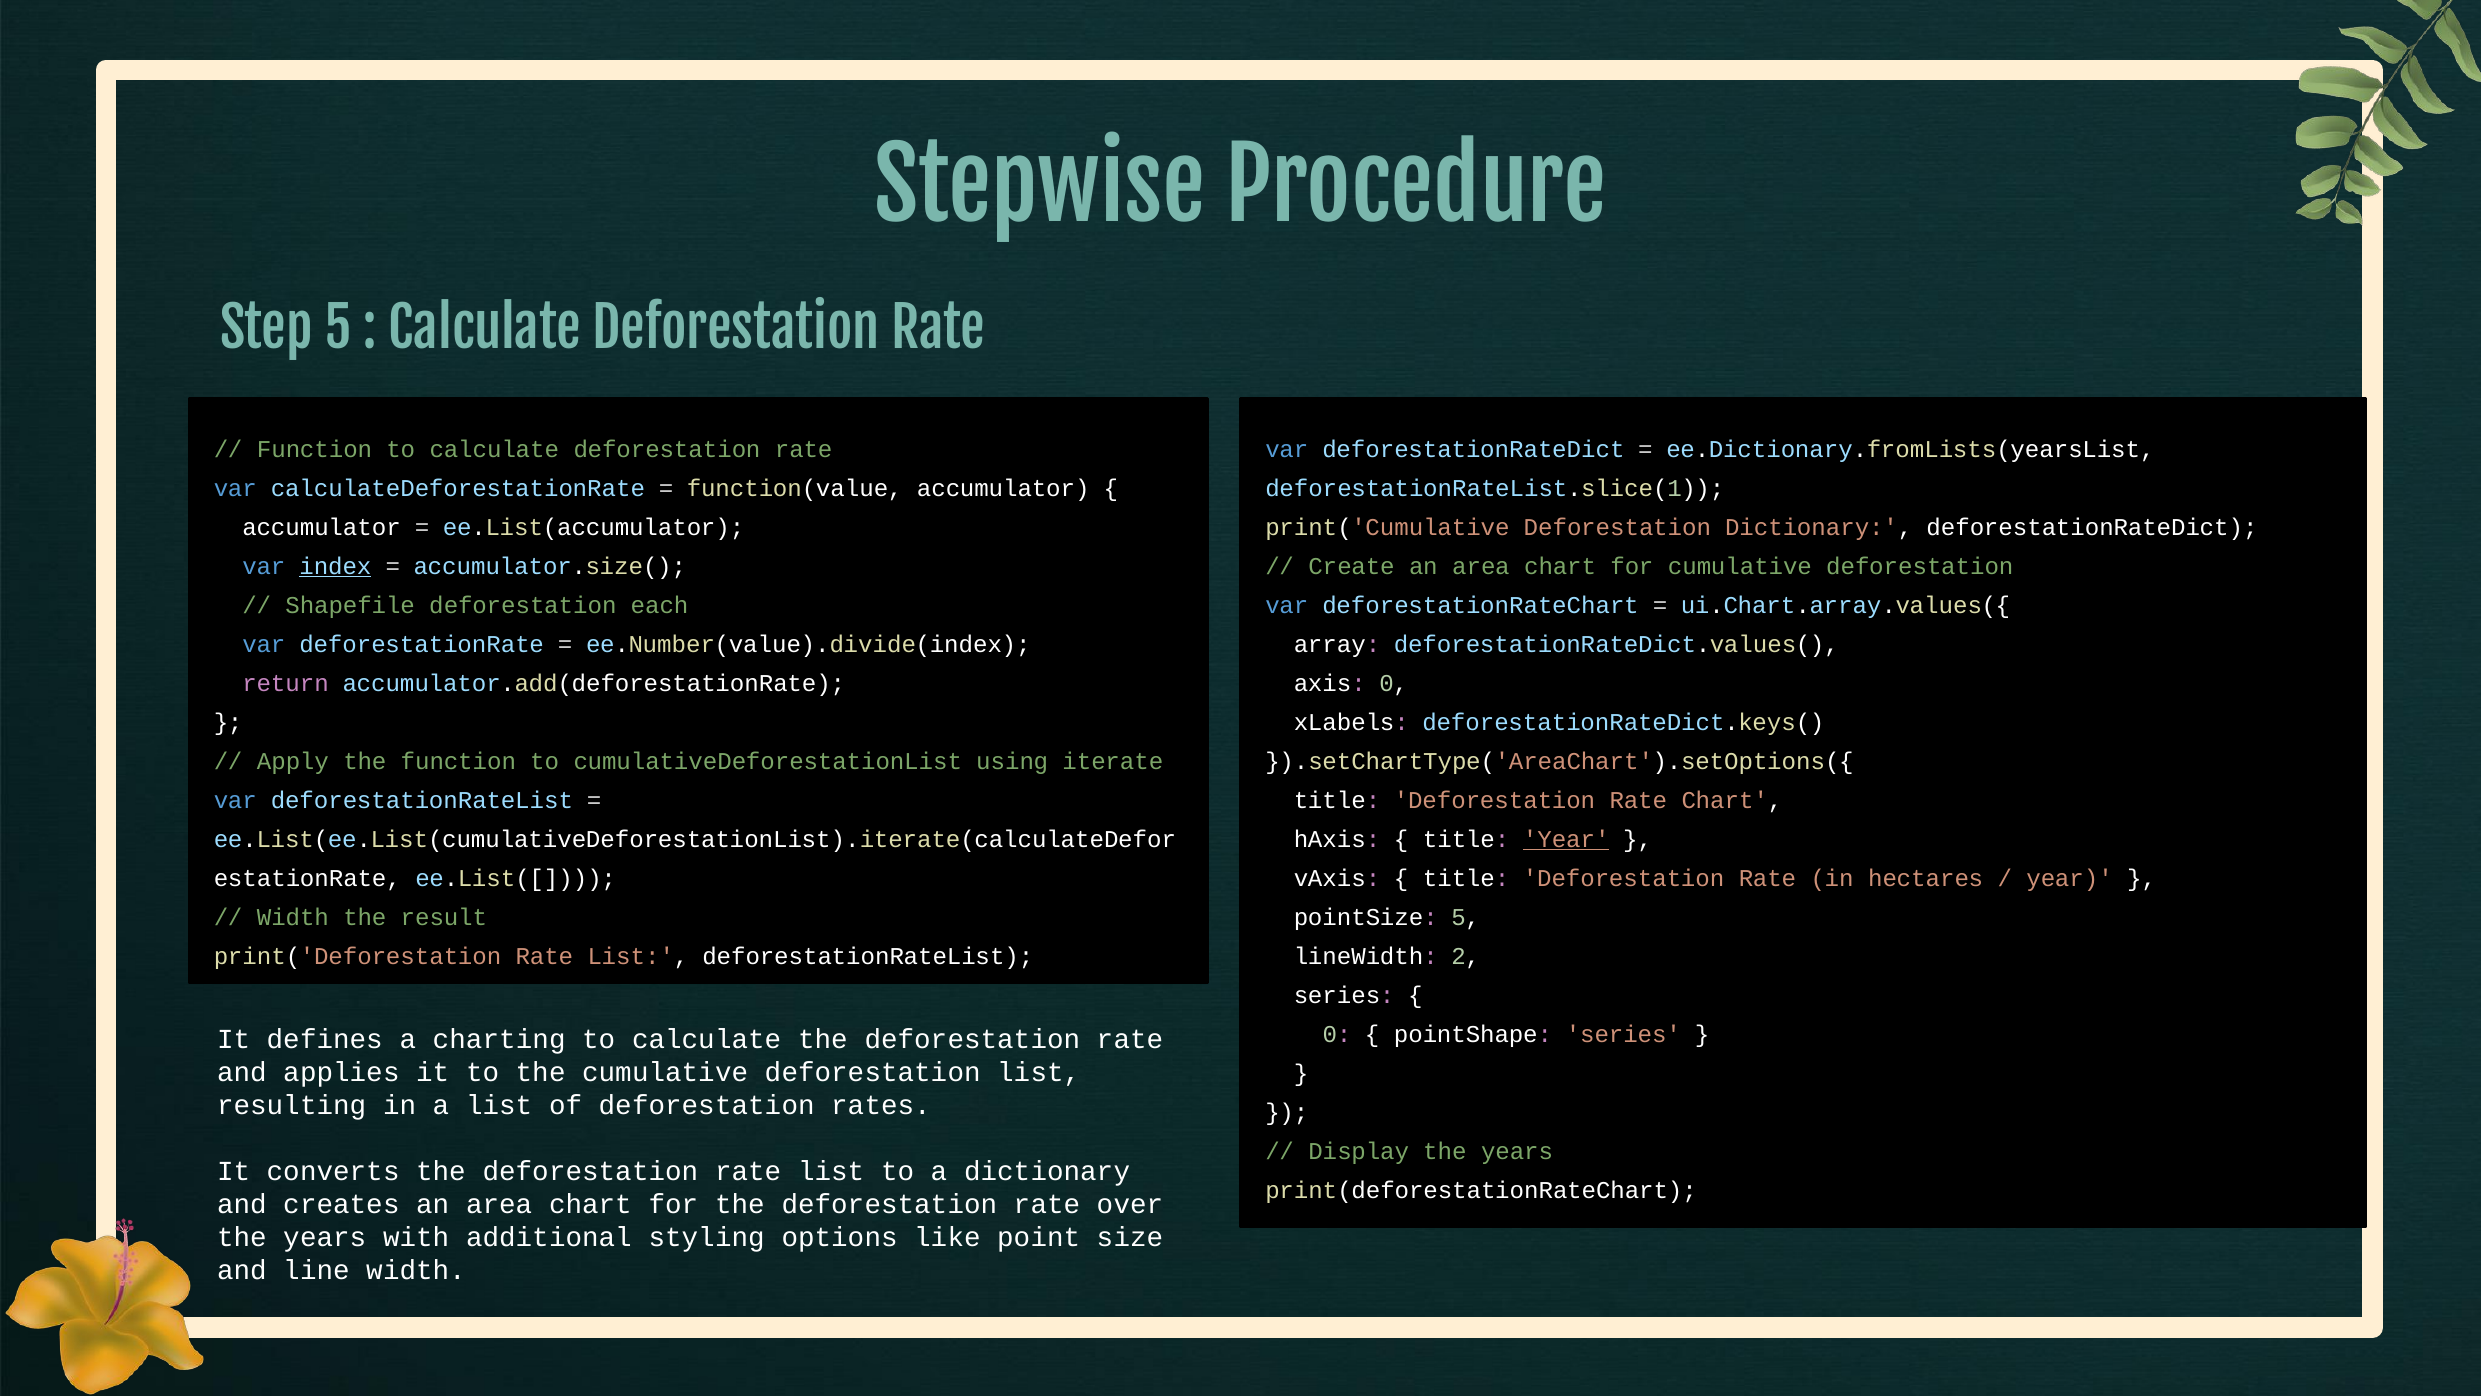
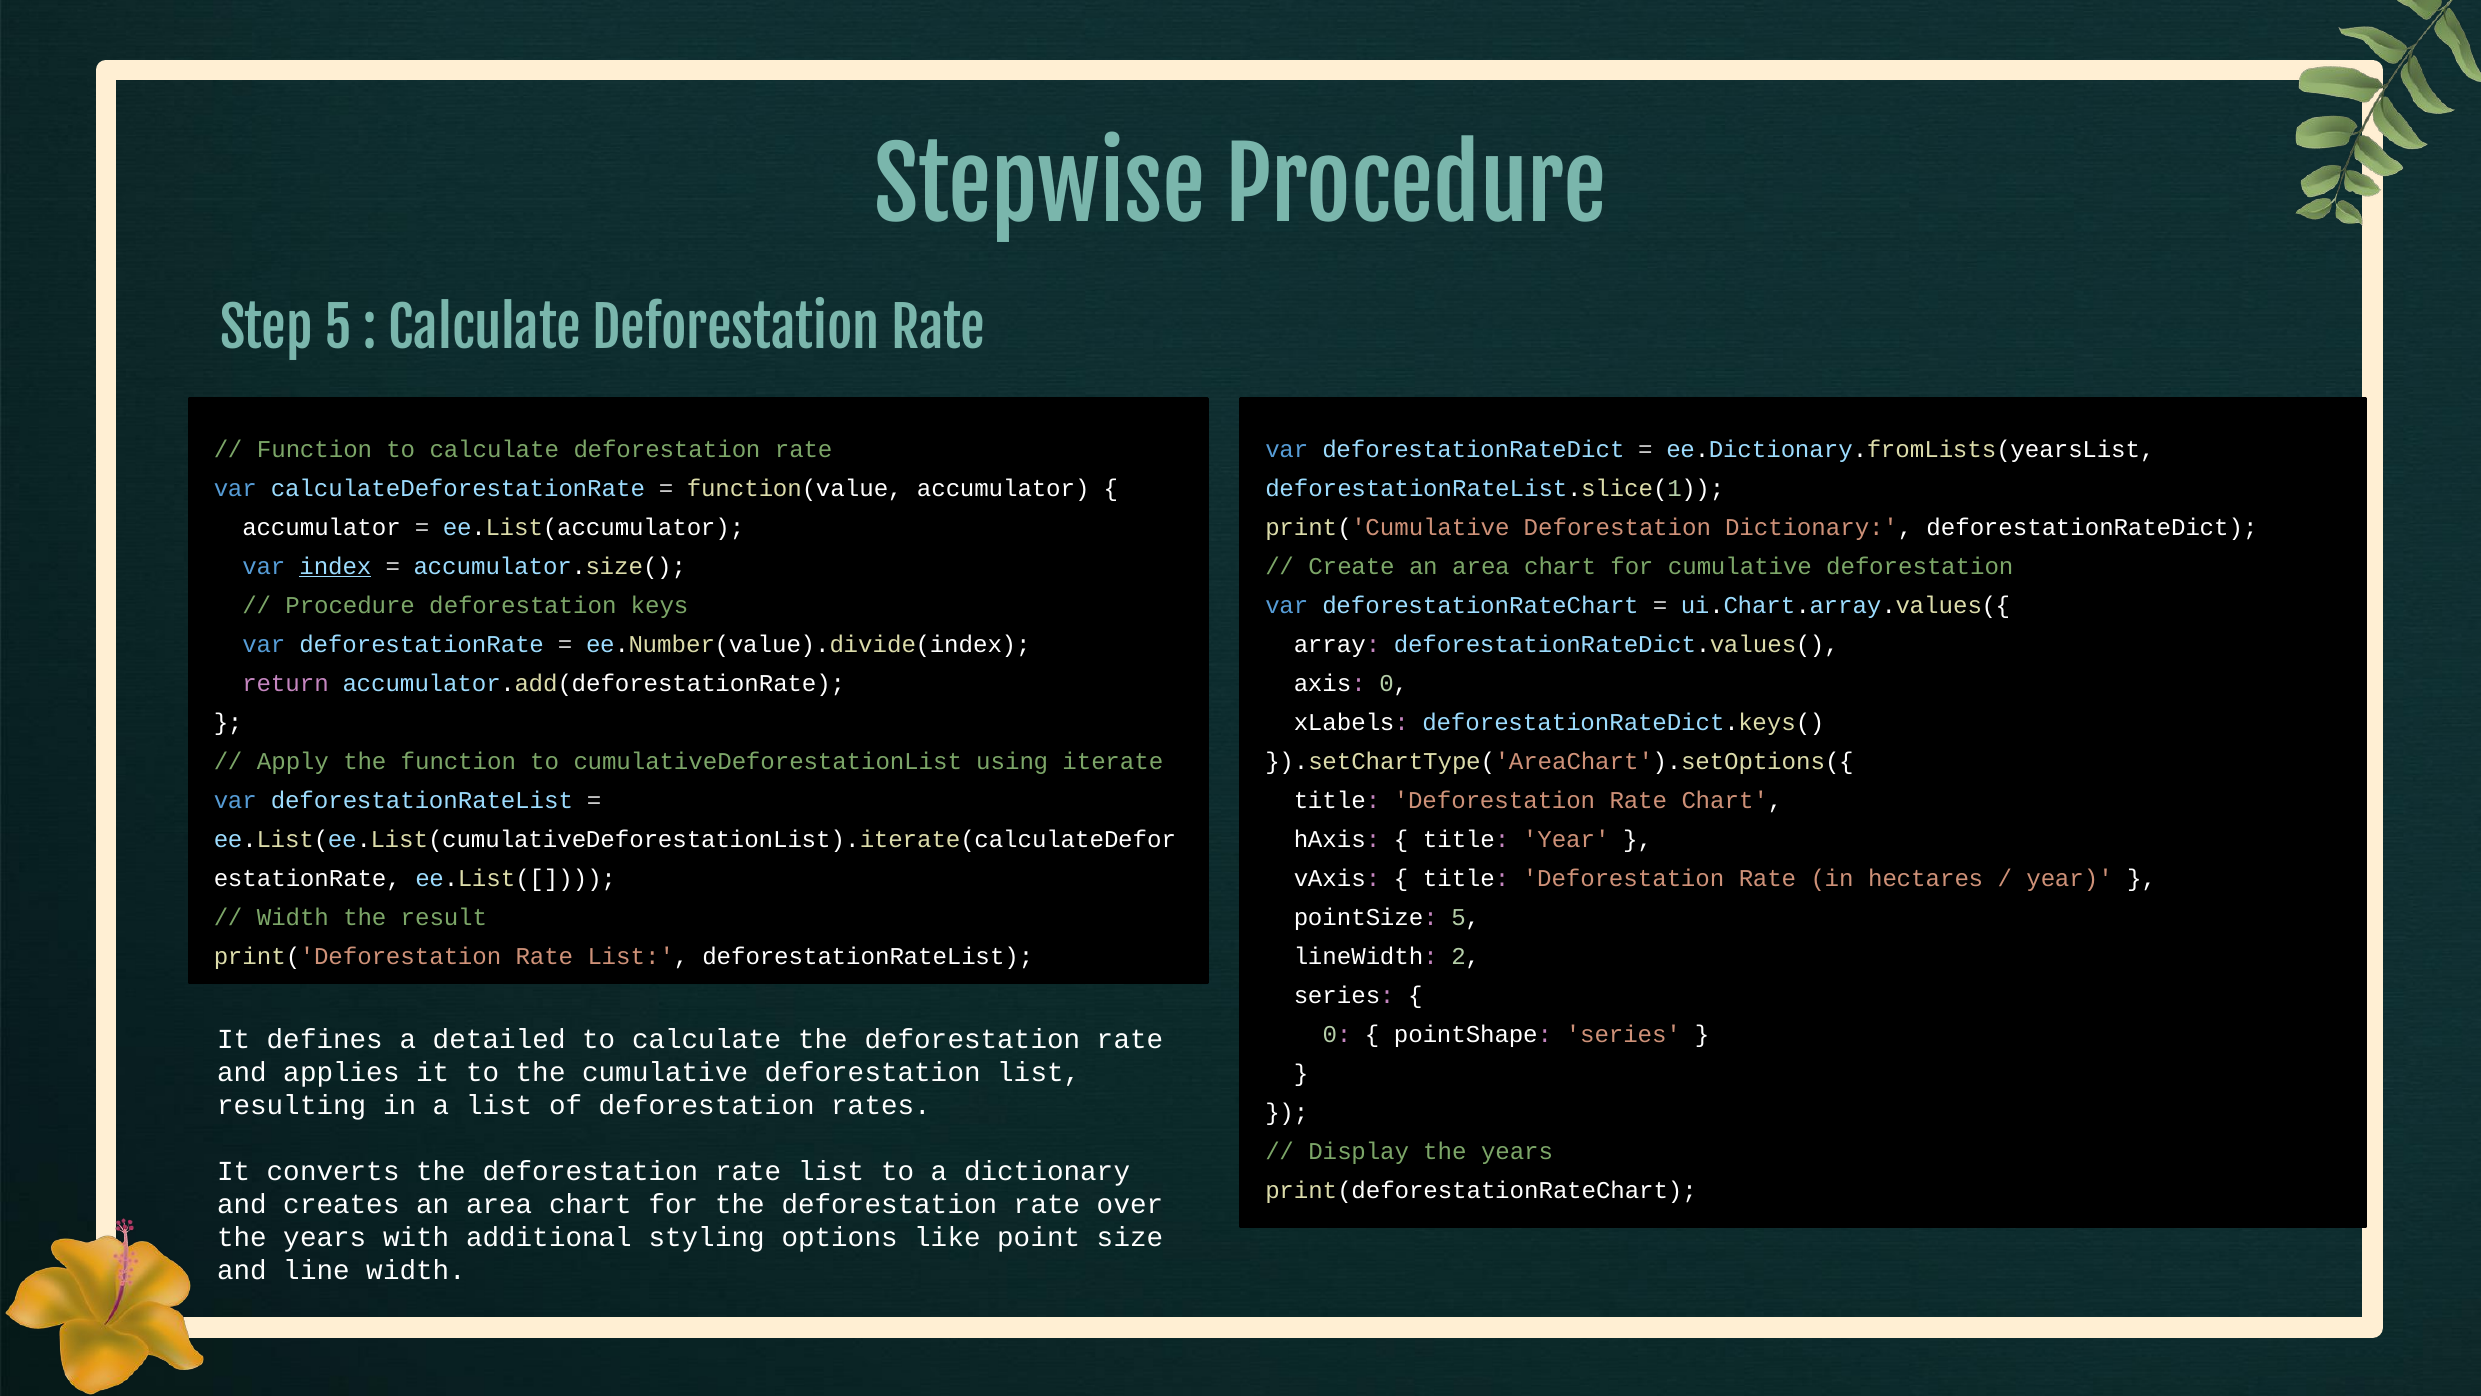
Shapefile: Shapefile -> Procedure (350, 605)
each: each -> keys (660, 605)
Year underline: present -> none (1566, 839)
charting: charting -> detailed (499, 1039)
